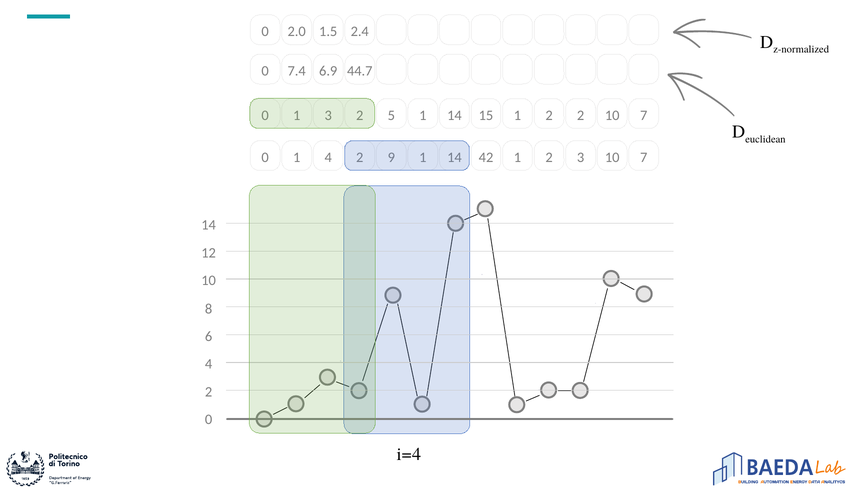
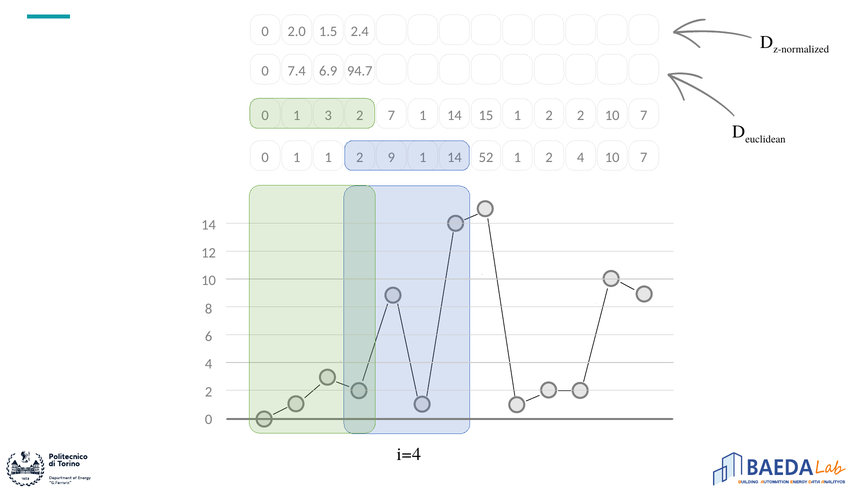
44.7: 44.7 -> 94.7 (360, 71)
5: 5 -> 7 (391, 115)
1 4: 4 -> 1 (328, 157)
42: 42 -> 52 (486, 157)
2 3: 3 -> 4 (581, 157)
